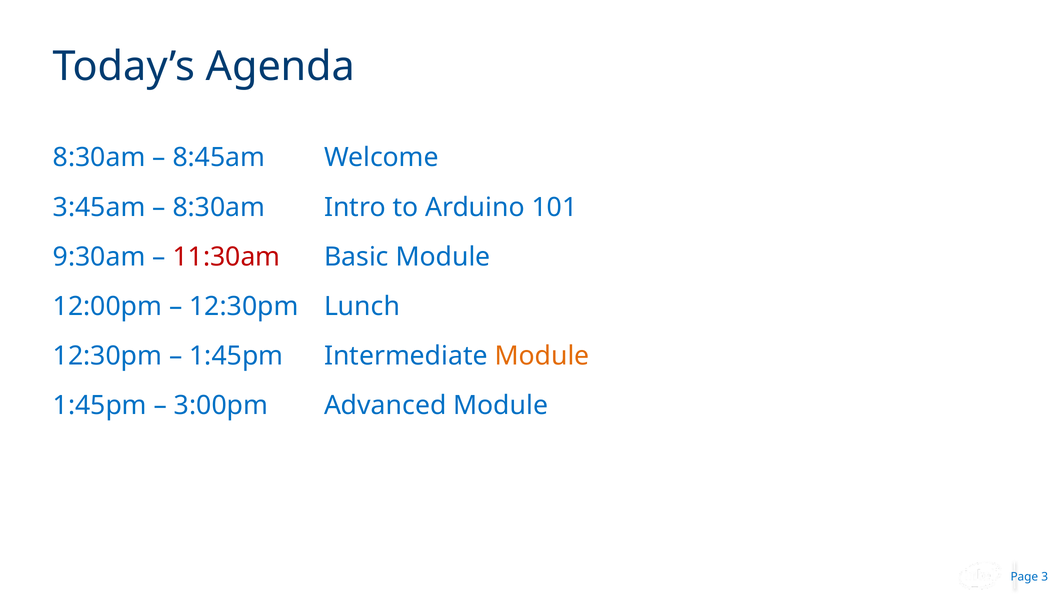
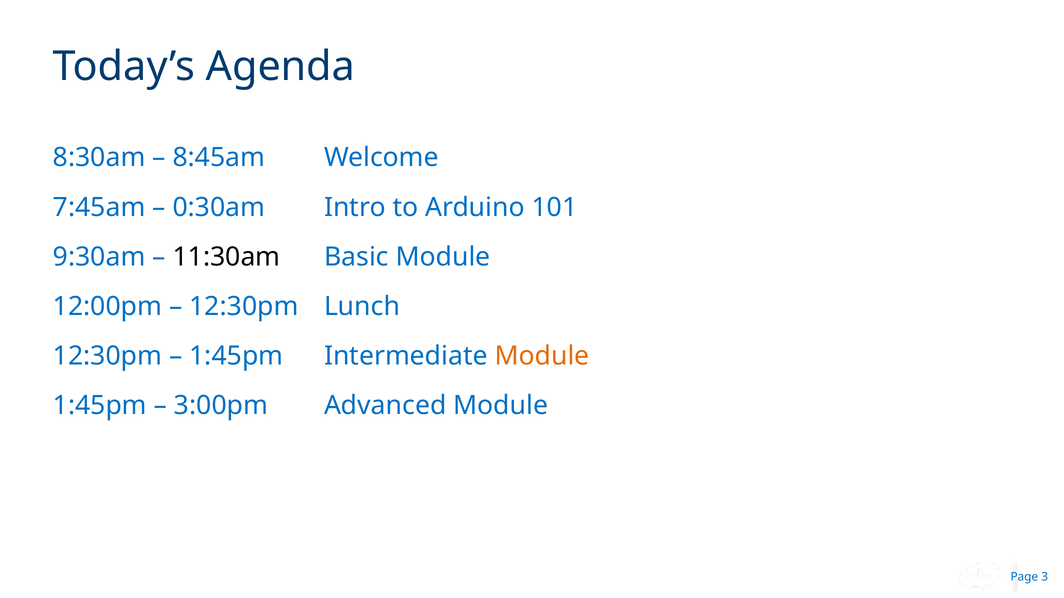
3:45am: 3:45am -> 7:45am (99, 207)
8:30am: 8:30am -> 0:30am (219, 207)
11:30am colour: red -> black (226, 257)
